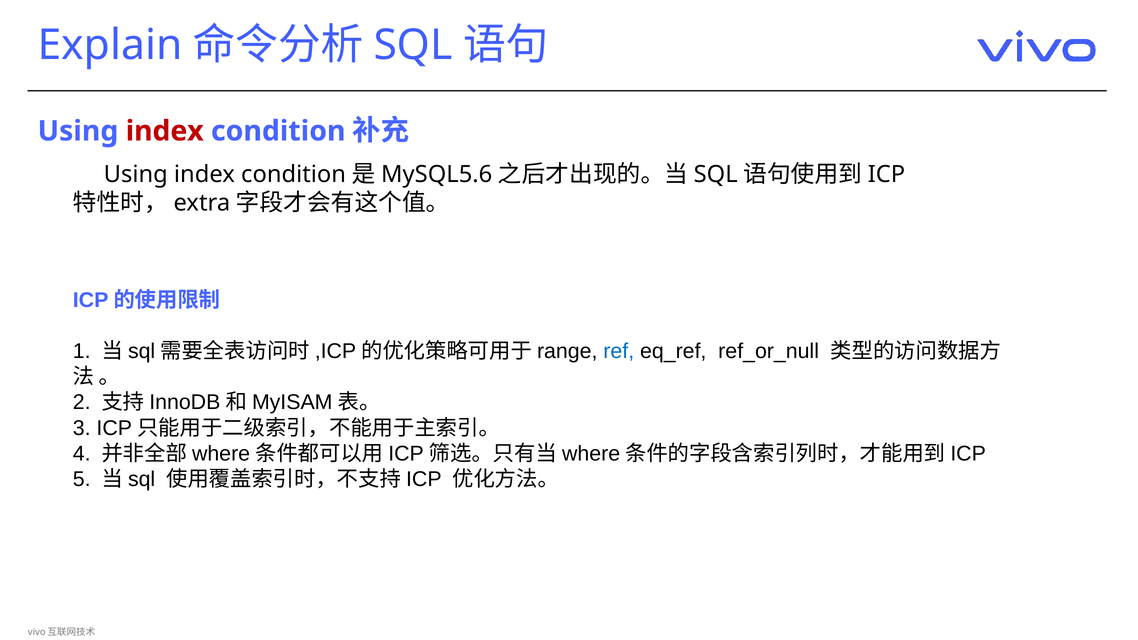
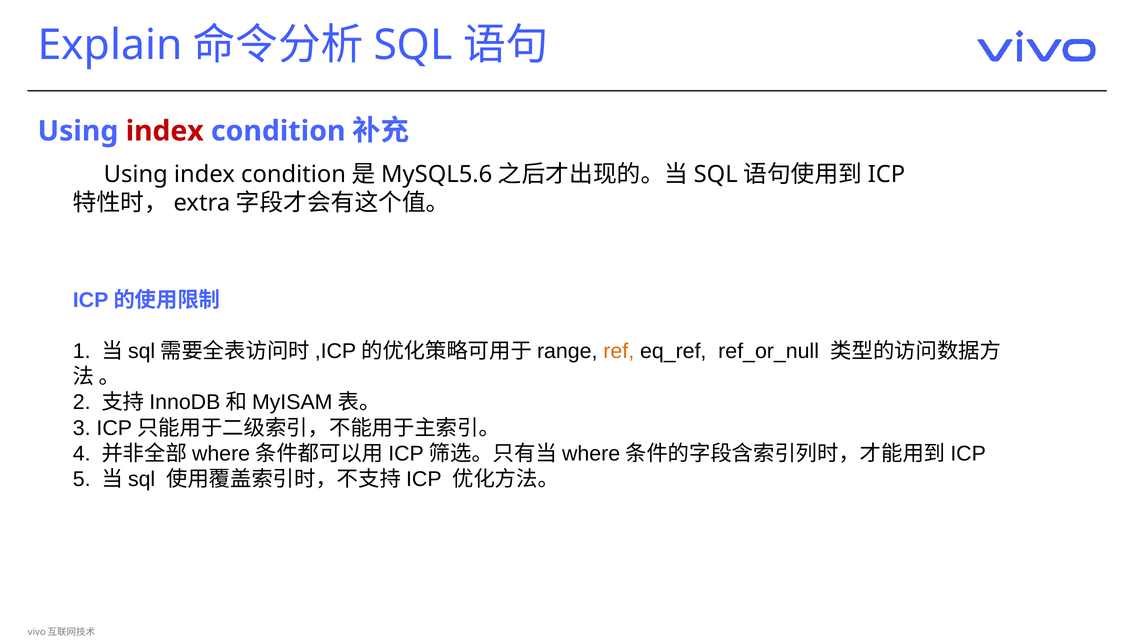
ref colour: blue -> orange (619, 351)
